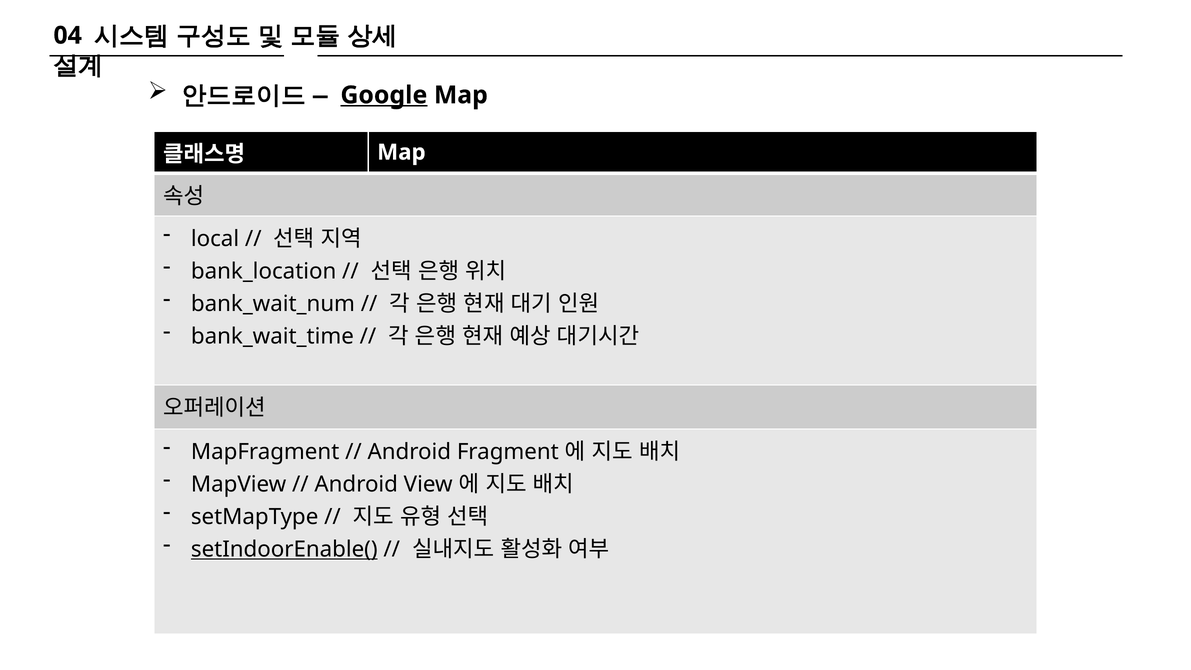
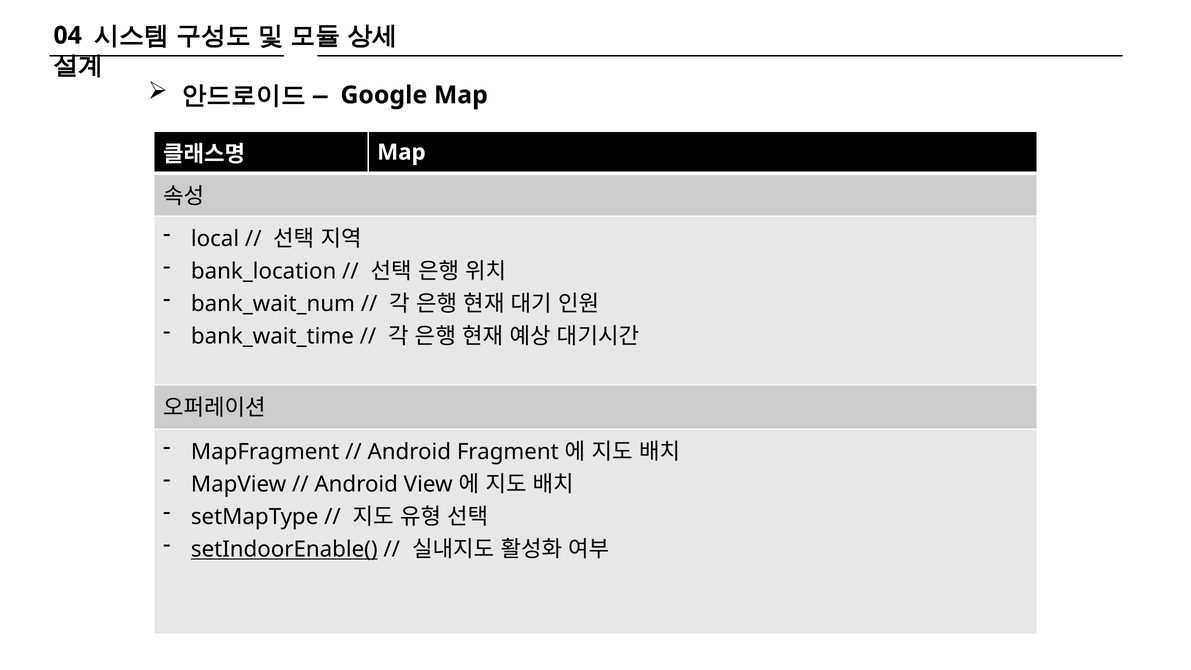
Google underline: present -> none (384, 95)
